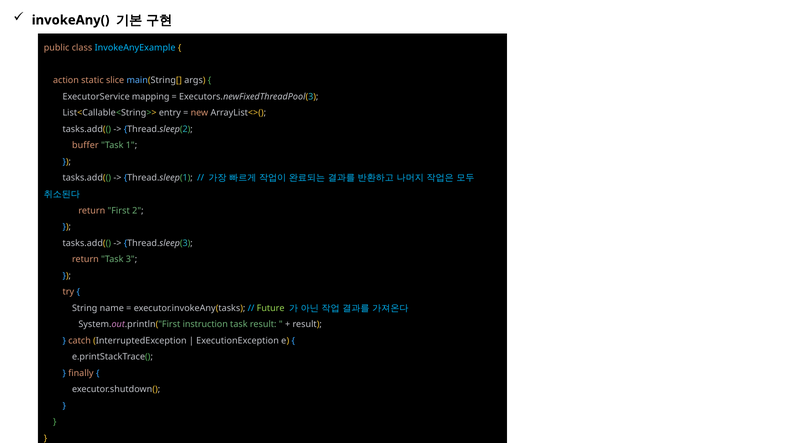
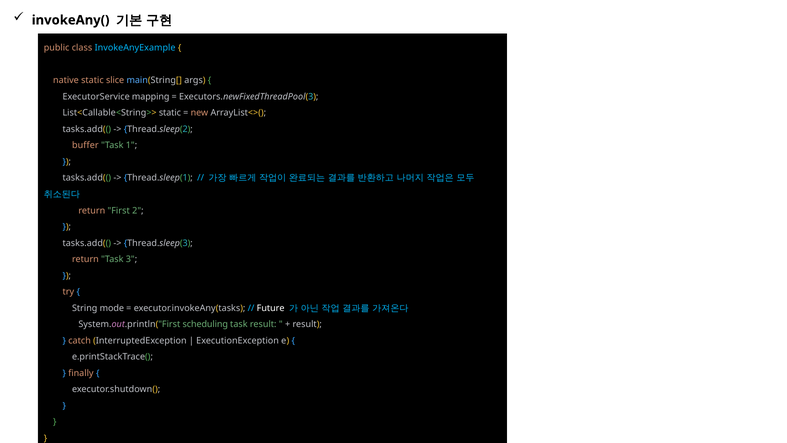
action: action -> native (66, 80)
List<Callable<String>> entry: entry -> static (170, 113)
name: name -> mode (112, 308)
Future colour: light green -> white (271, 308)
instruction: instruction -> scheduling (205, 324)
